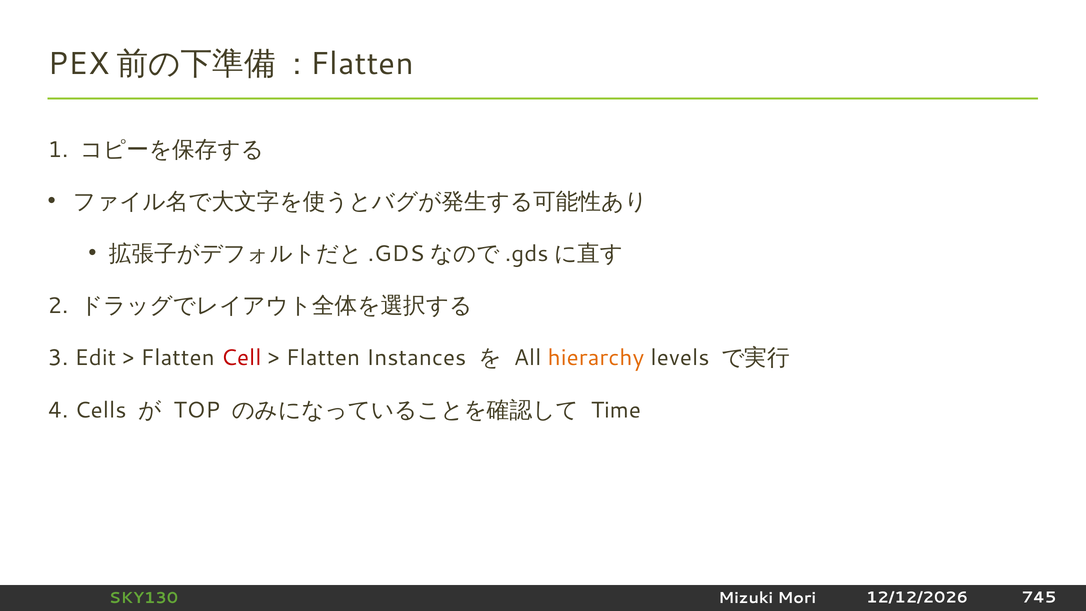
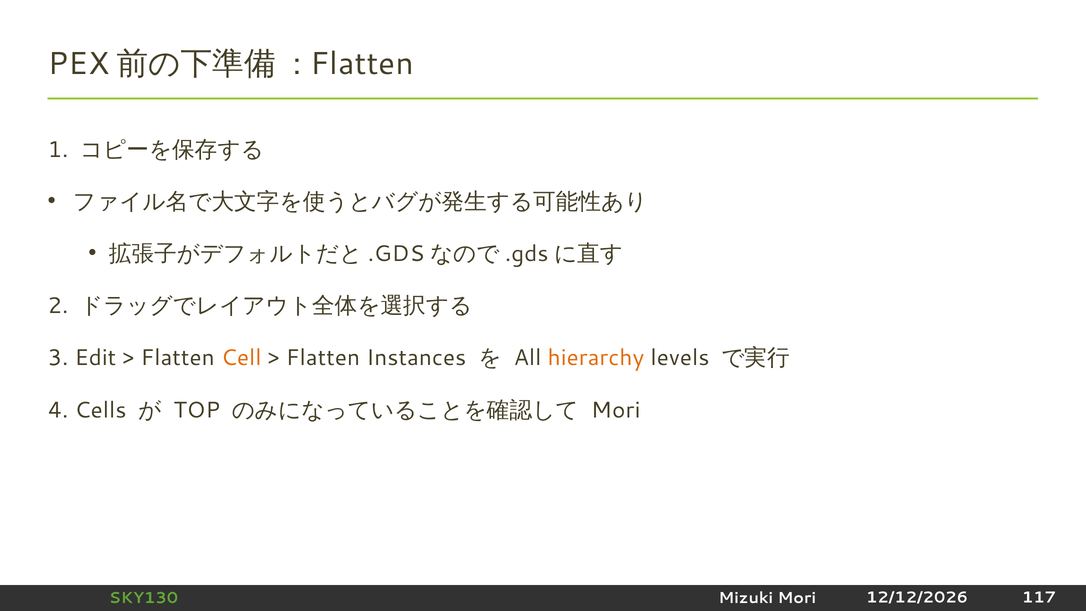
Cell colour: red -> orange (241, 358)
Time: Time -> Mori (616, 410)
745: 745 -> 117 (1039, 597)
